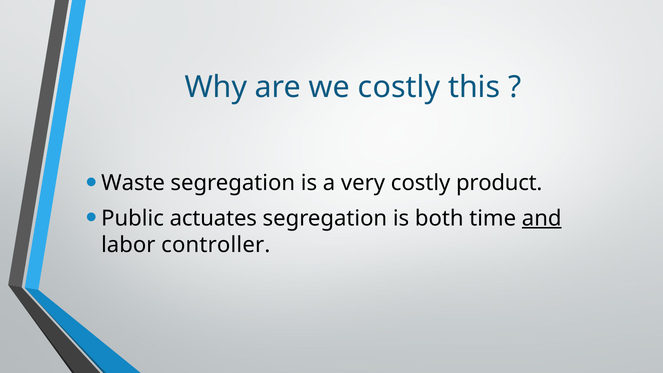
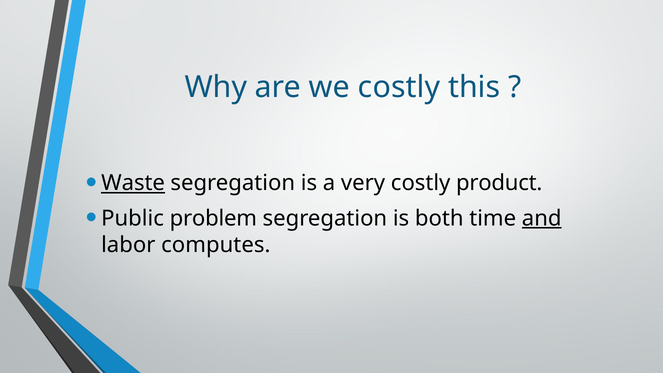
Waste underline: none -> present (133, 183)
actuates: actuates -> problem (213, 218)
controller: controller -> computes (216, 245)
